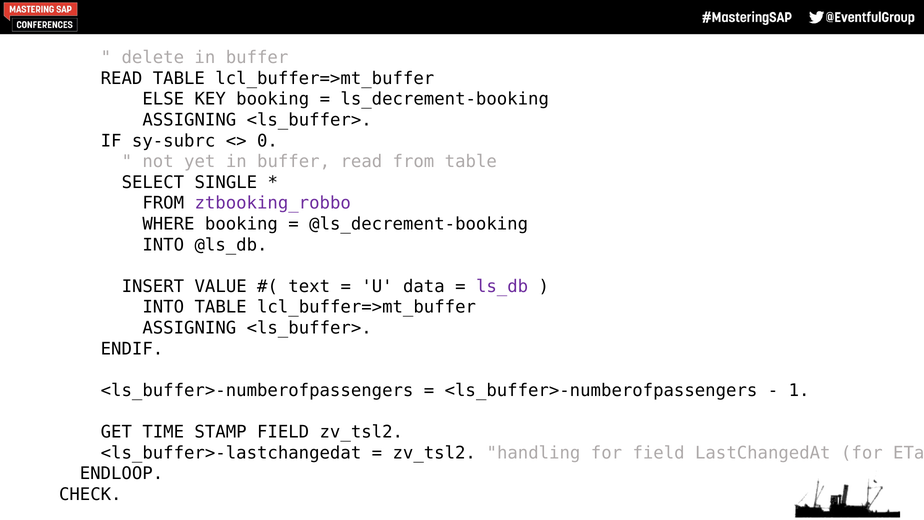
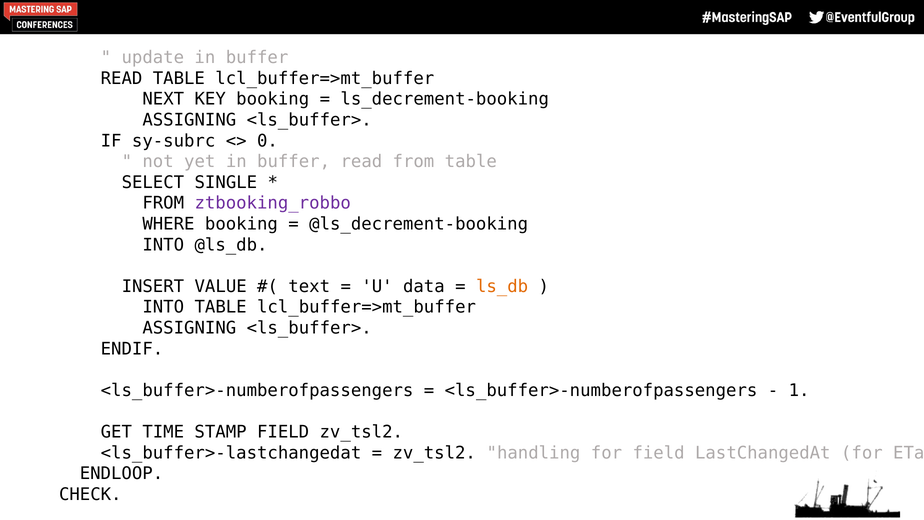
delete: delete -> update (153, 58)
ELSE: ELSE -> NEXT (163, 99)
ls_db colour: purple -> orange (502, 286)
